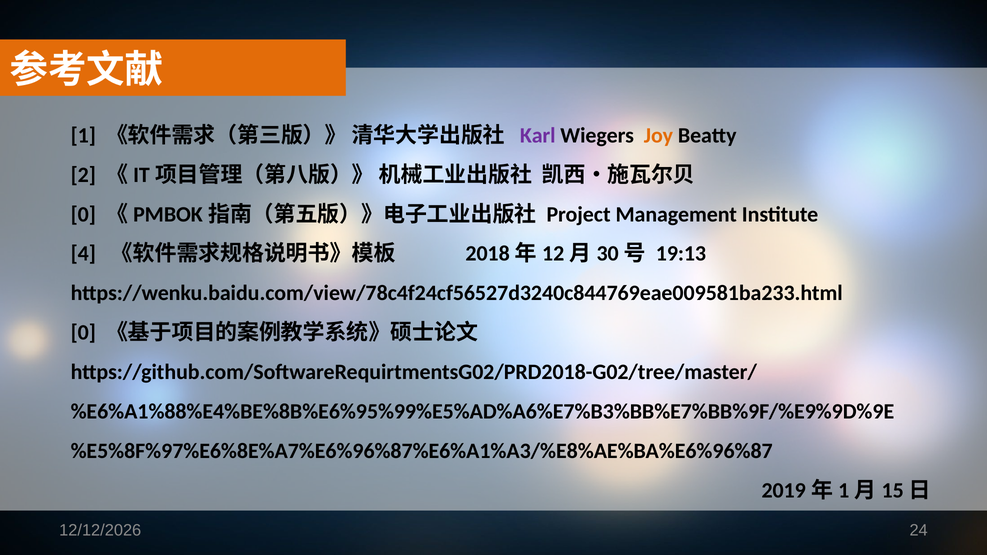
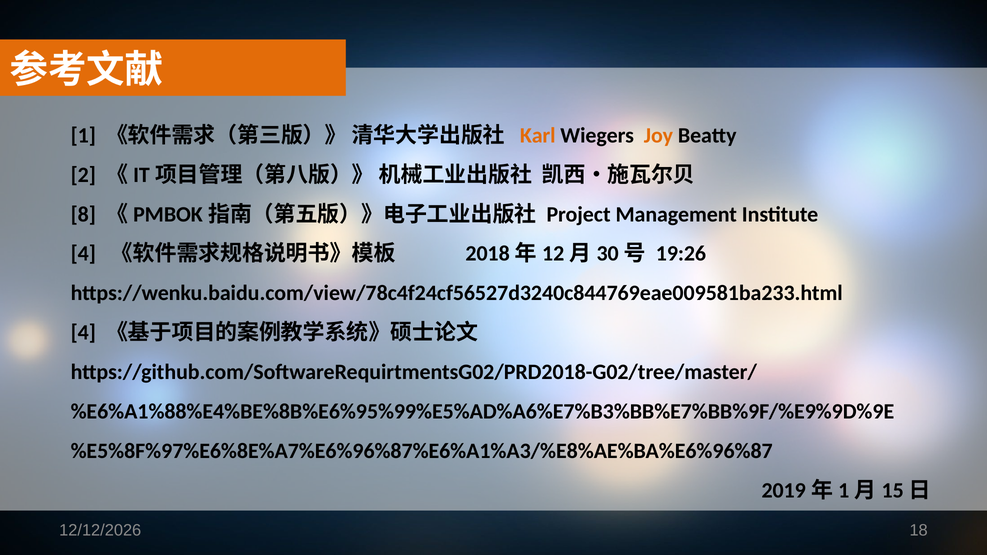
Karl colour: purple -> orange (538, 136)
0: 0 -> 8 (83, 214)
19:13: 19:13 -> 19:26 (681, 254)
0: 0 -> 4 (83, 333)
24: 24 -> 18 (919, 531)
